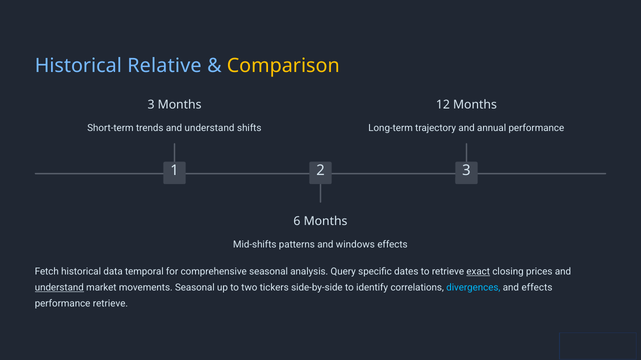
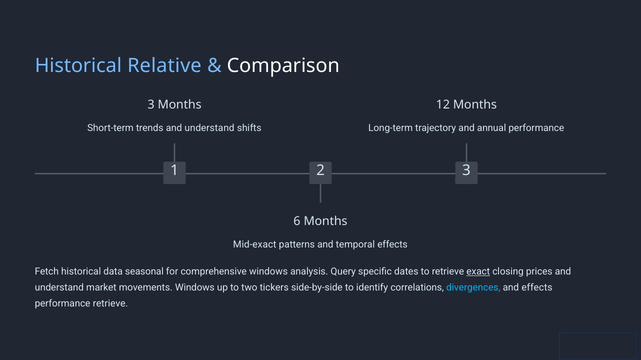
Comparison colour: yellow -> white (283, 66)
Mid-shifts: Mid-shifts -> Mid-exact (255, 245)
windows: windows -> temporal (355, 245)
temporal: temporal -> seasonal (144, 272)
comprehensive seasonal: seasonal -> windows (268, 272)
understand underline: present -> none (59, 288)
movements Seasonal: Seasonal -> Windows (195, 288)
